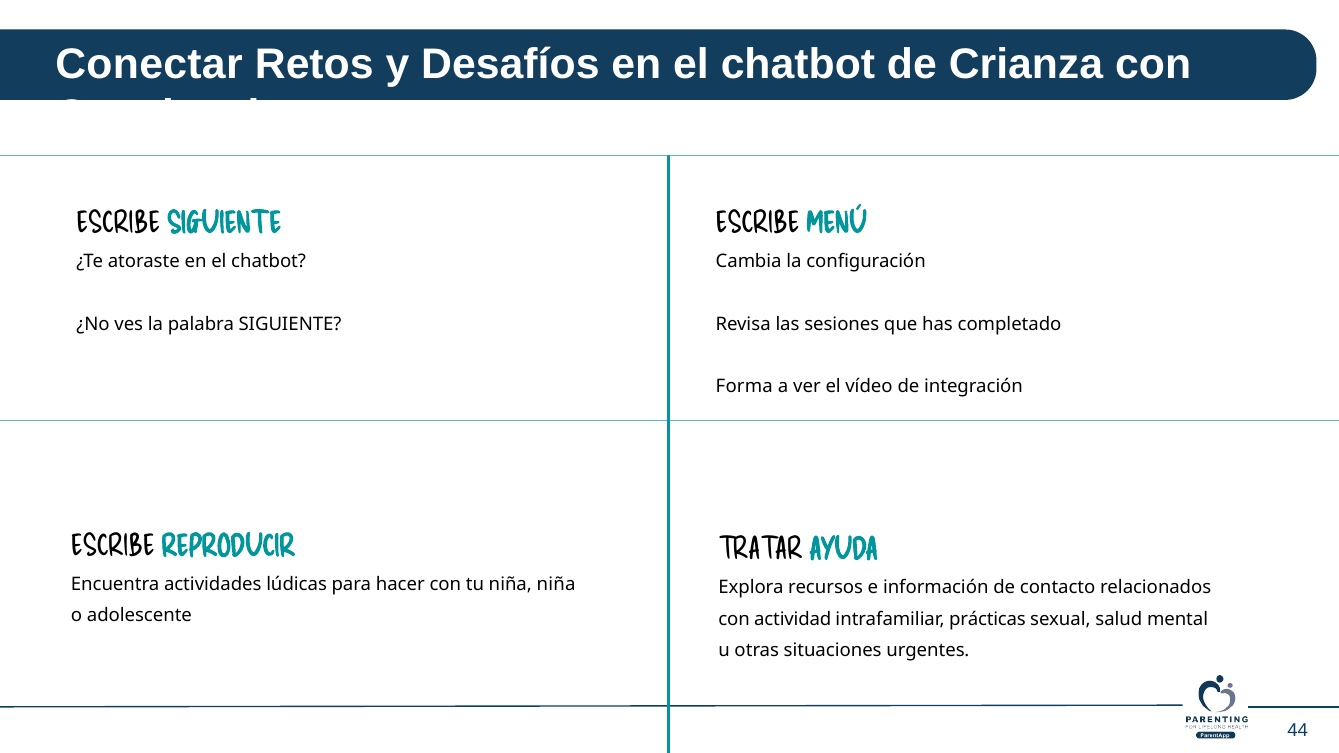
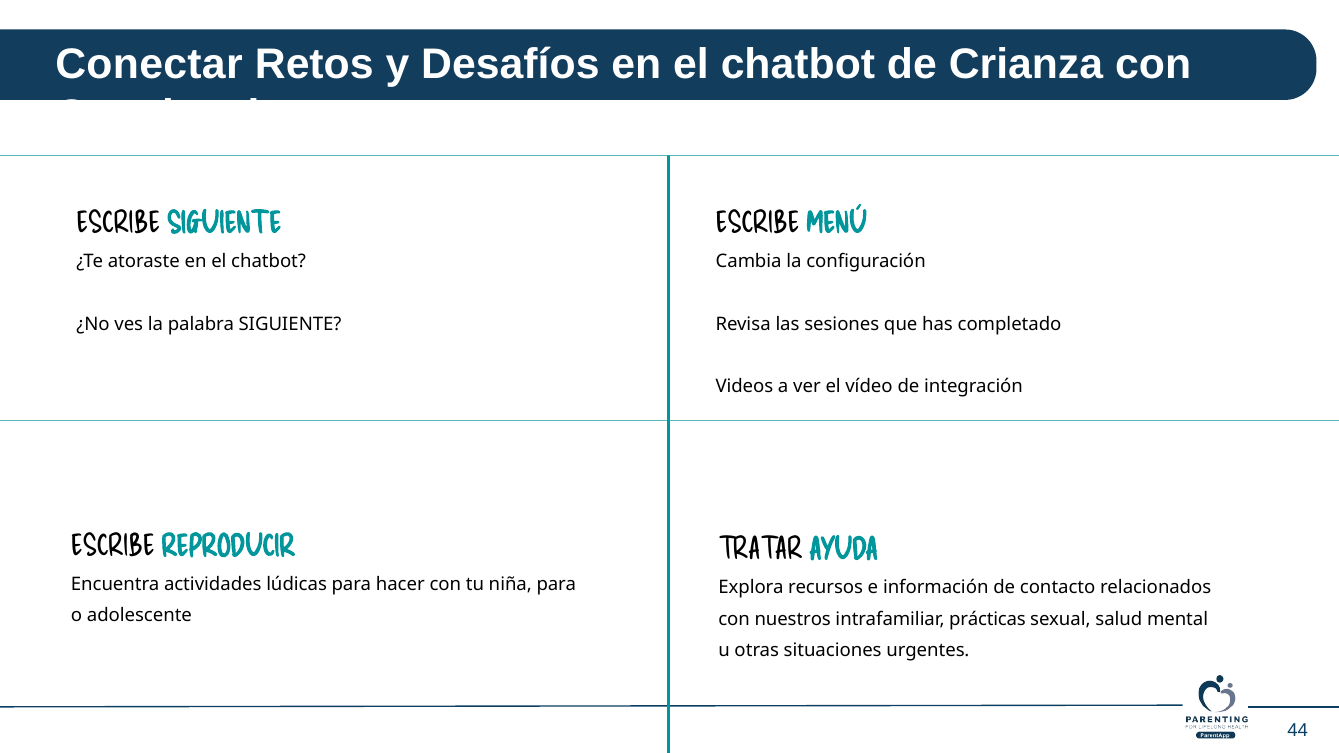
Forma: Forma -> Videos (744, 387)
niña niña: niña -> para (556, 585)
actividad: actividad -> nuestros (793, 619)
